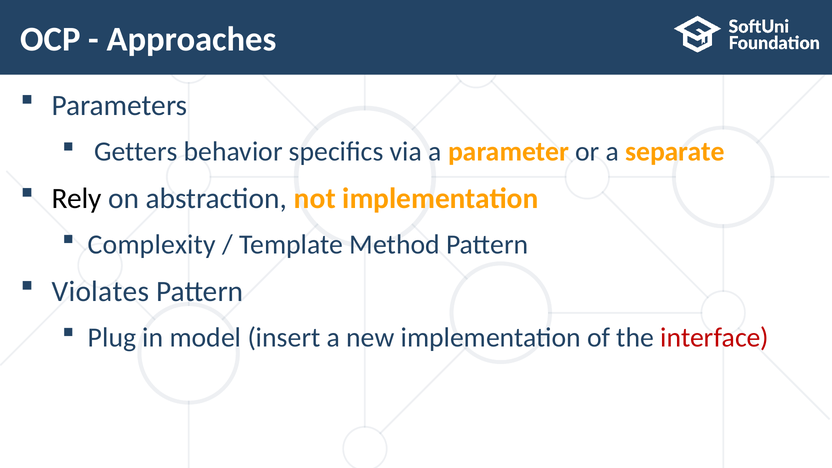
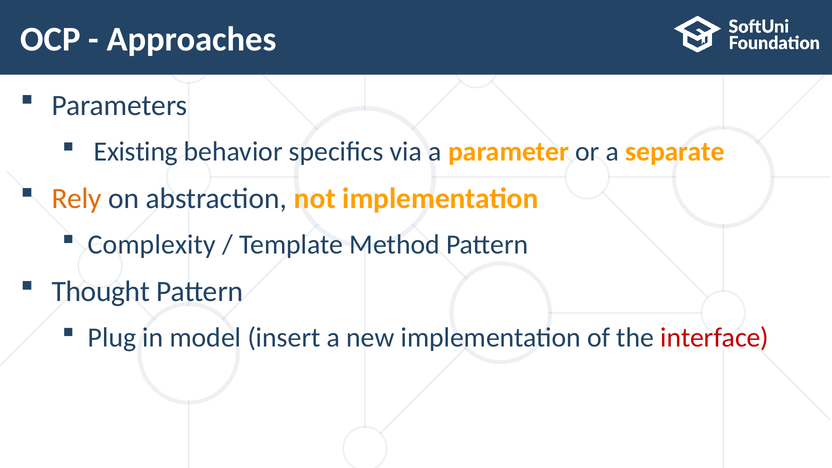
Getters: Getters -> Existing (136, 152)
Rely colour: black -> orange (77, 198)
Violates: Violates -> Thought (101, 291)
